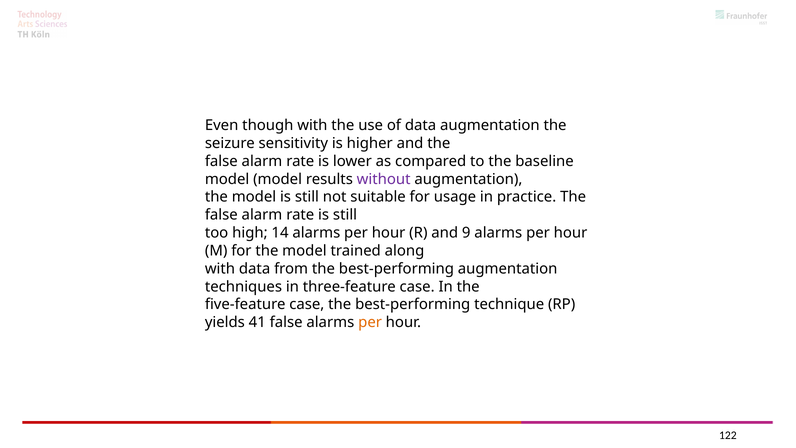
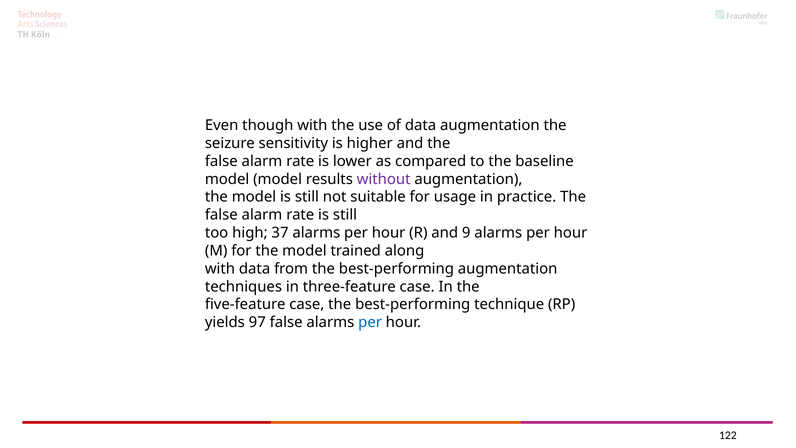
14: 14 -> 37 (280, 233)
41: 41 -> 97 (257, 322)
per colour: orange -> blue (370, 322)
